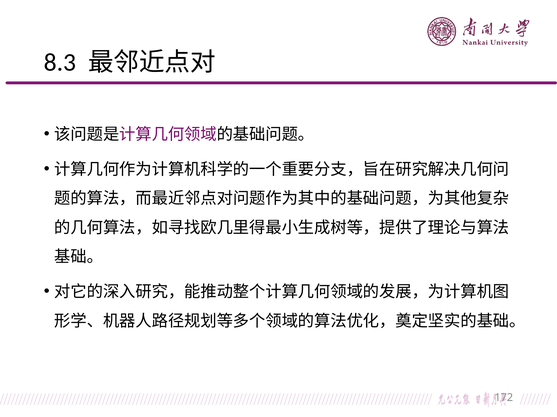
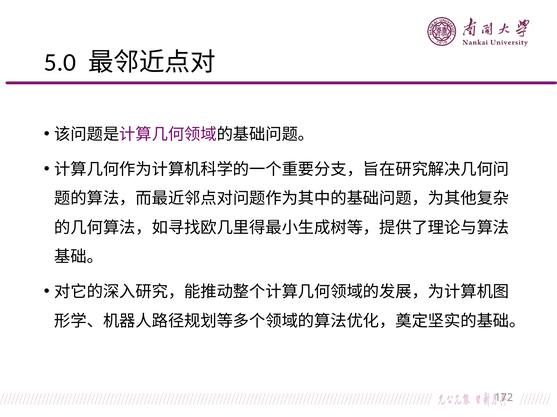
8.3: 8.3 -> 5.0 (60, 62)
